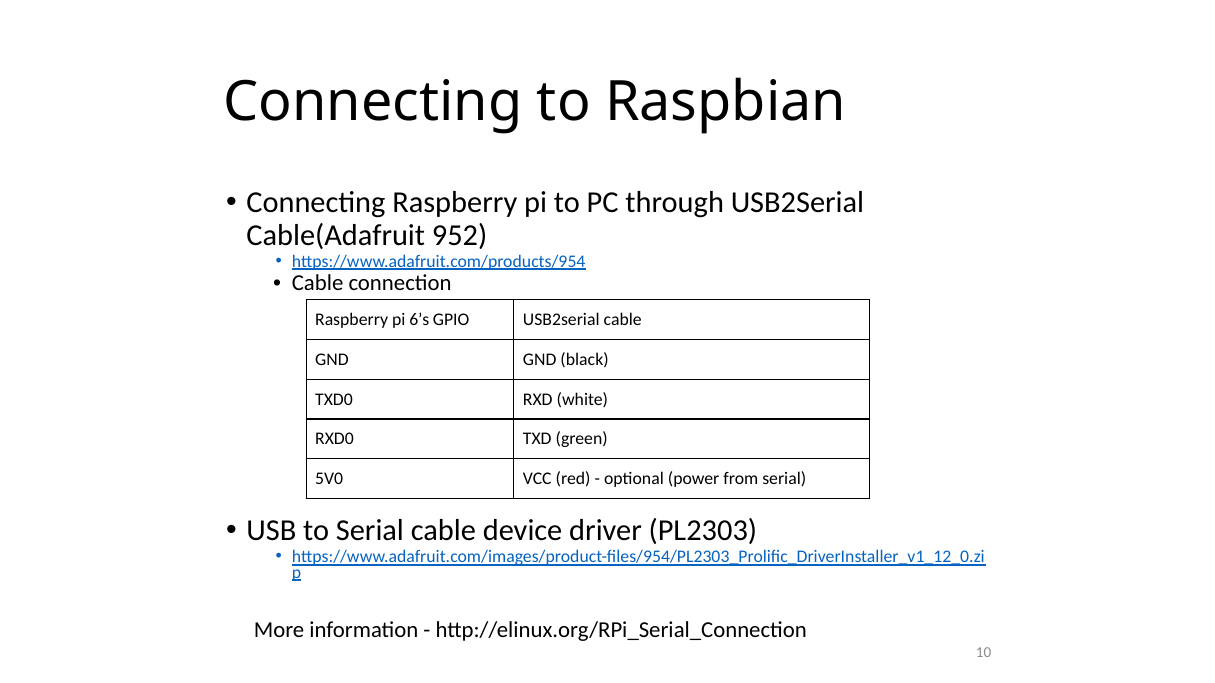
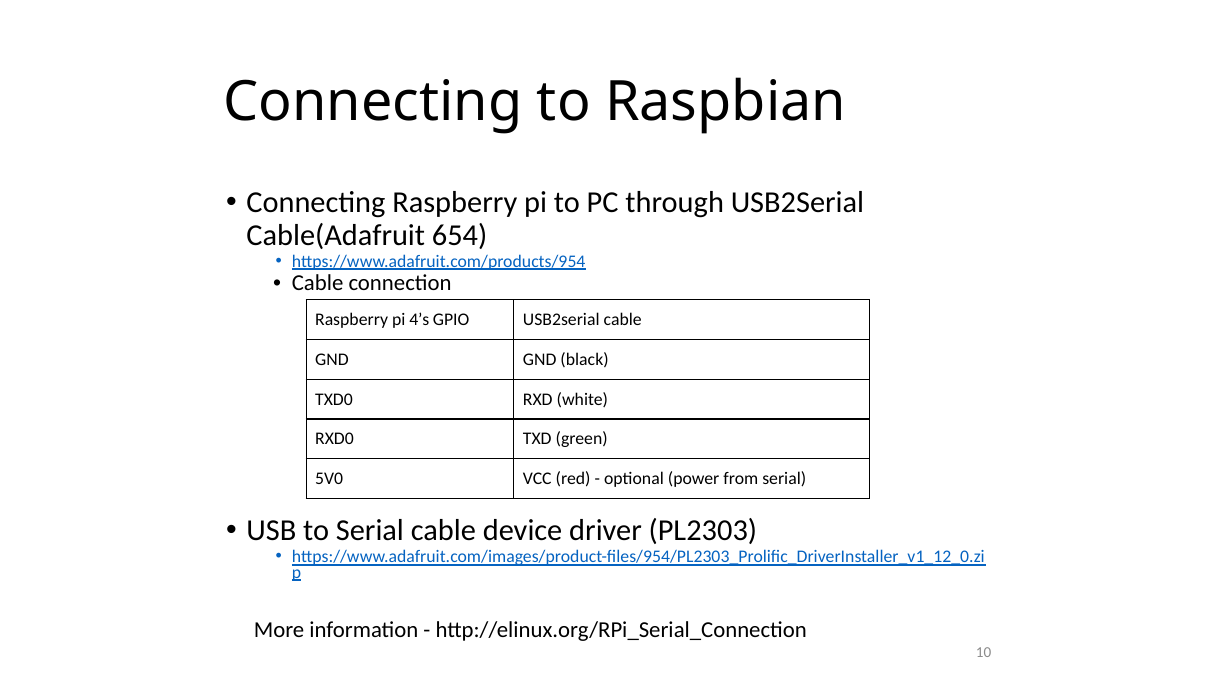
952: 952 -> 654 (460, 236)
6’s: 6’s -> 4’s (419, 320)
